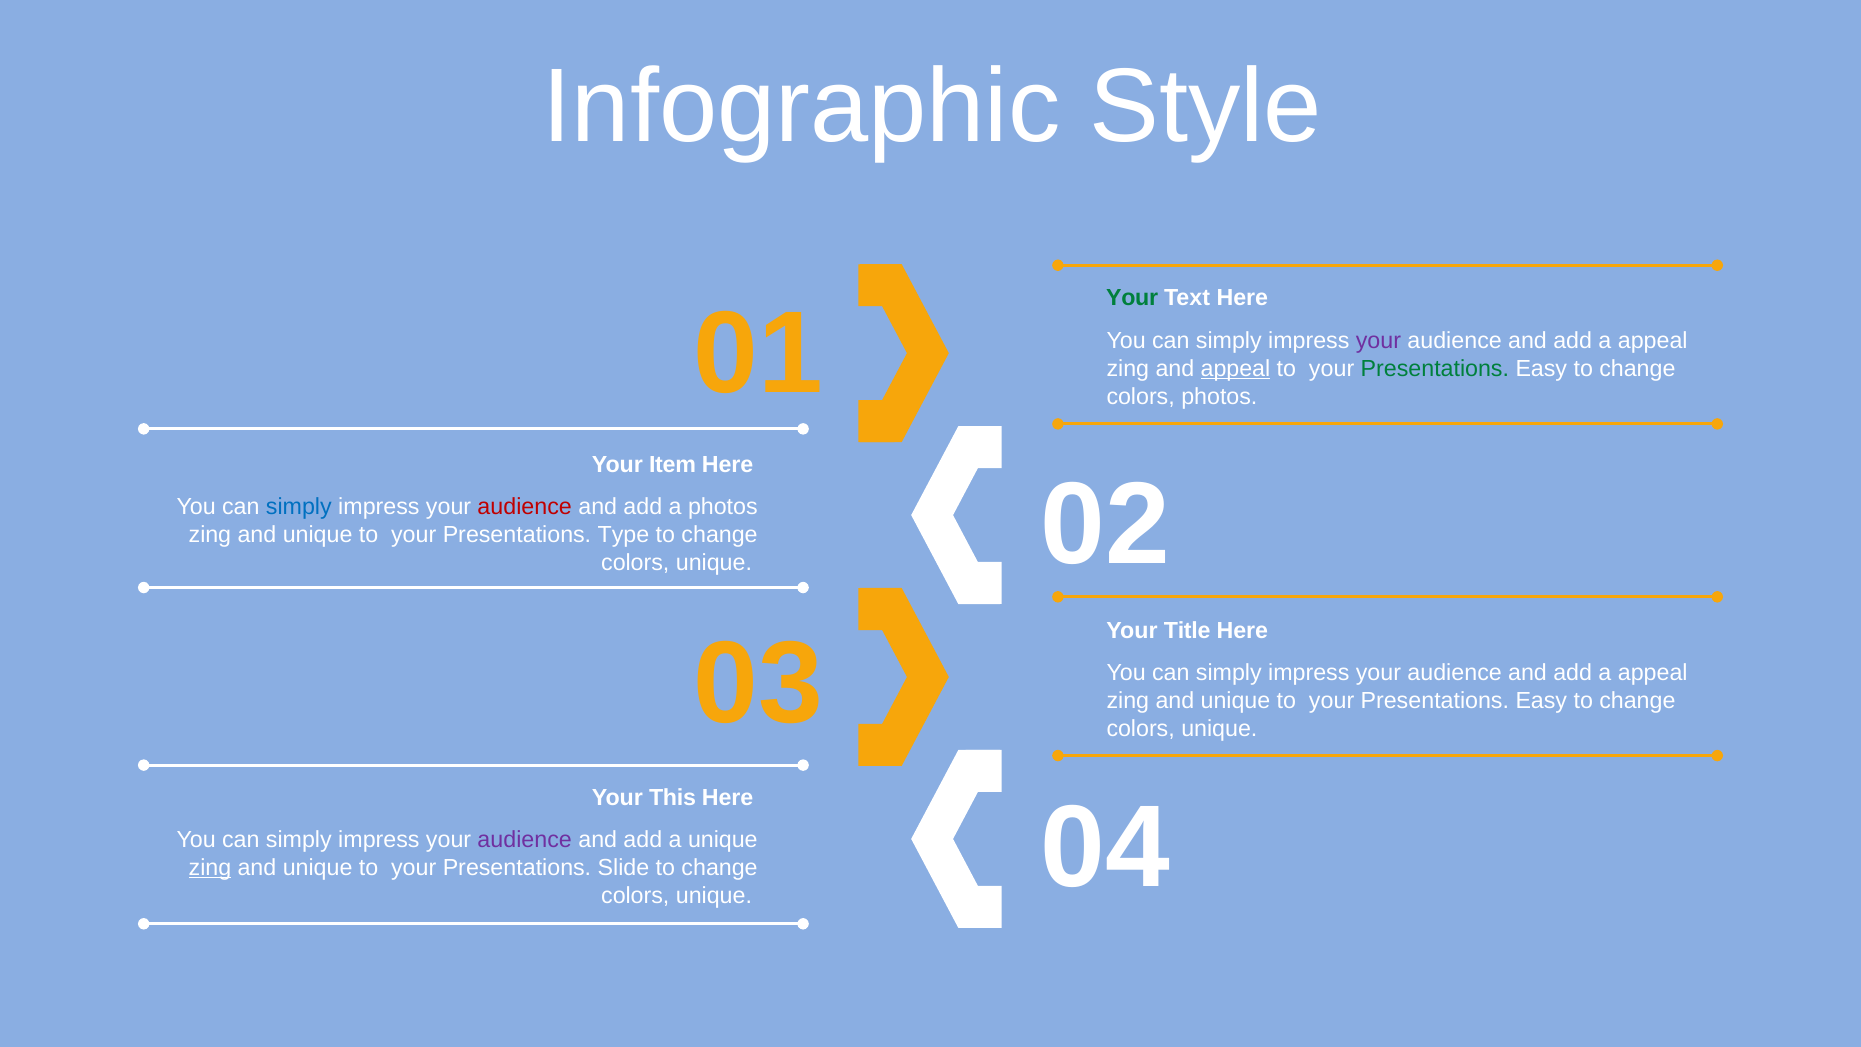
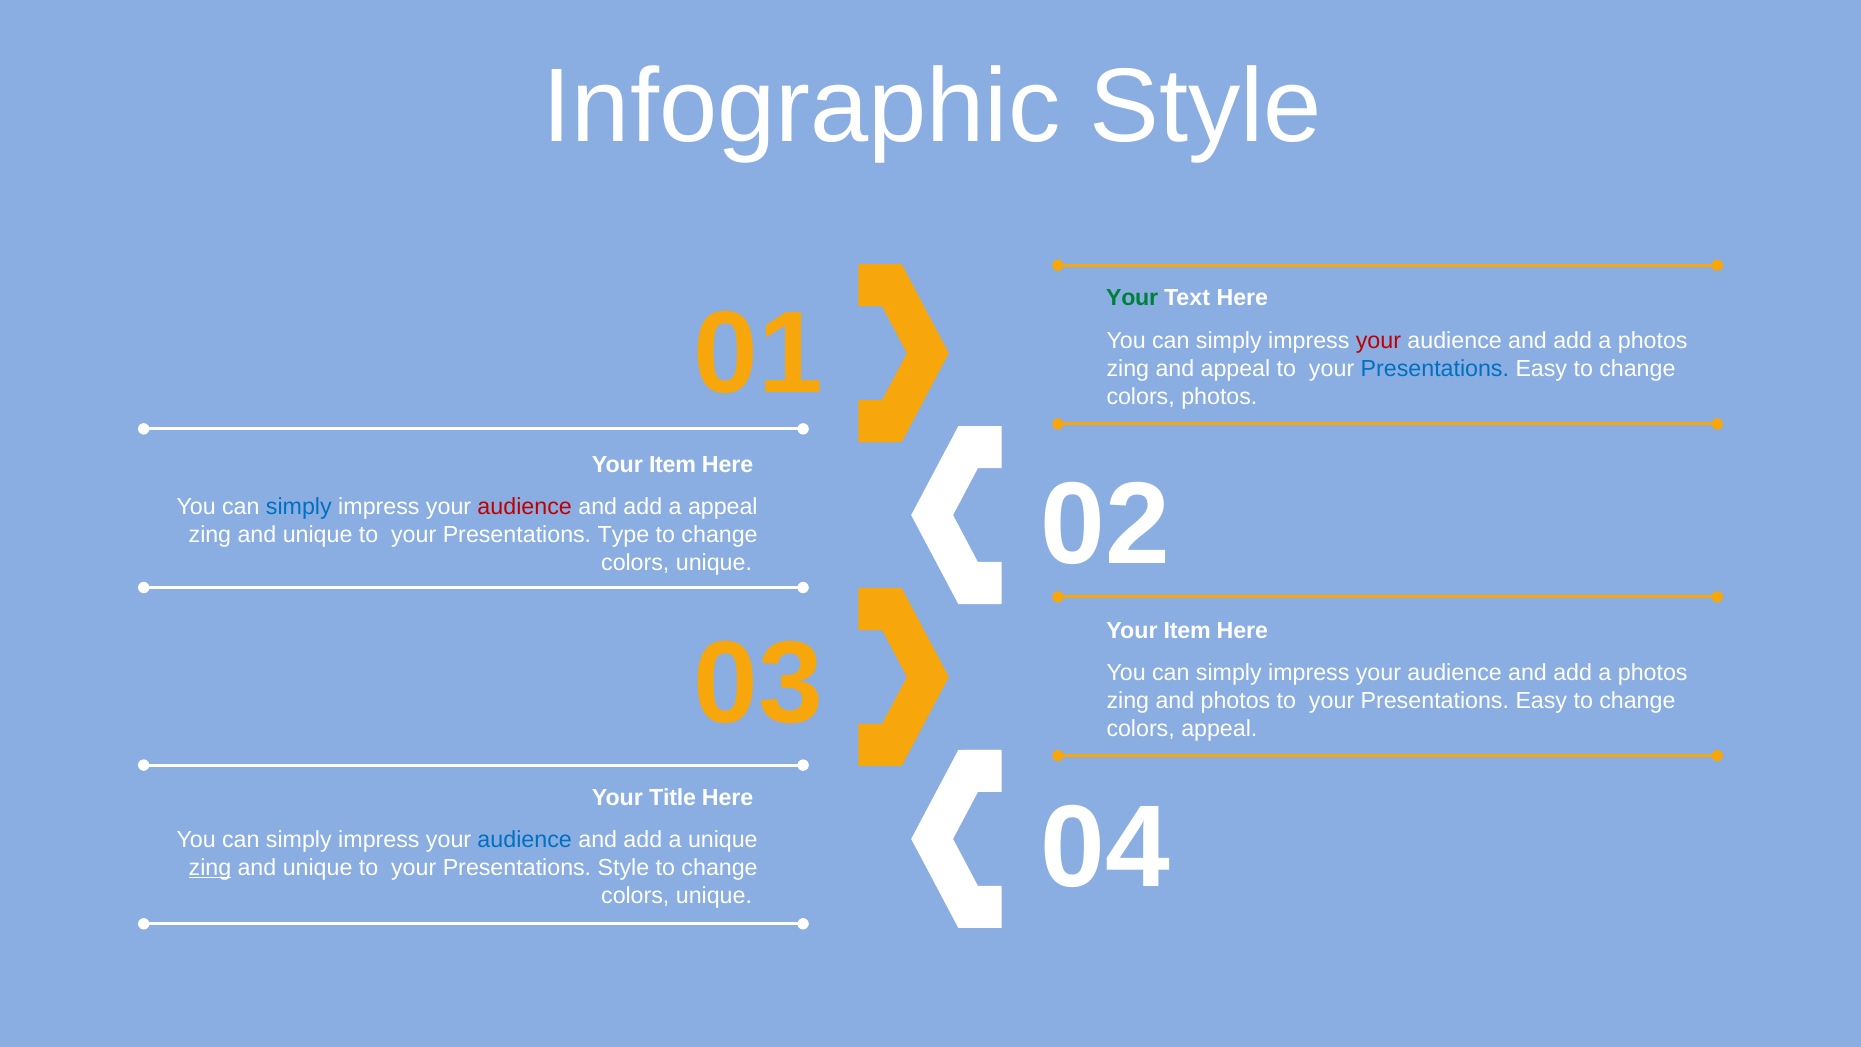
your colour: purple -> red (1378, 341)
appeal: appeal -> photos (1653, 341)
appeal underline: present -> none (1235, 368)
Presentations colour: green -> blue (1435, 368)
a photos: photos -> appeal (723, 507)
Title: Title -> Item (1187, 631)
appeal: appeal -> photos (1653, 673)
unique: unique -> photos (1235, 701)
unique: unique -> appeal (1219, 729)
This: This -> Title (673, 797)
audience colour: purple -> blue (525, 839)
Presentations Slide: Slide -> Style (624, 867)
